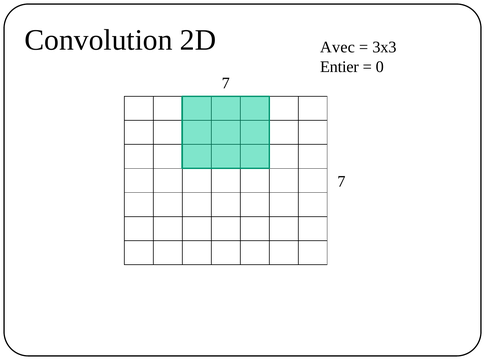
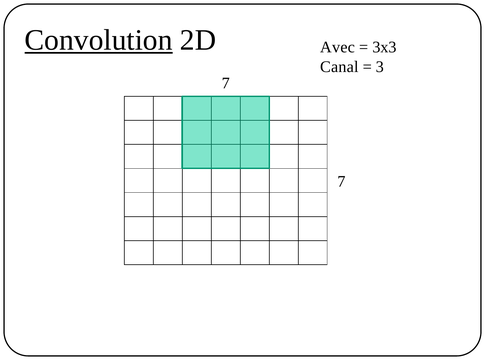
Convolution underline: none -> present (99, 40)
Entier: Entier -> Canal (339, 67)
0: 0 -> 3 (380, 67)
